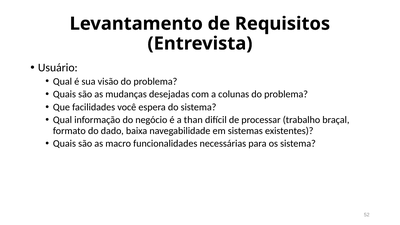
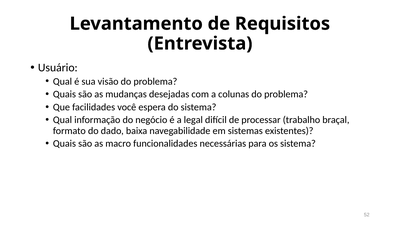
than: than -> legal (193, 120)
